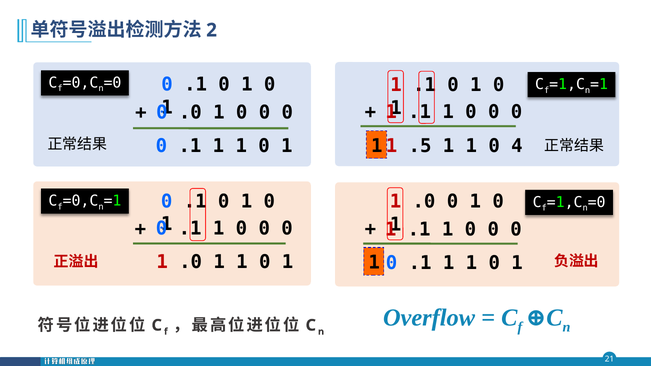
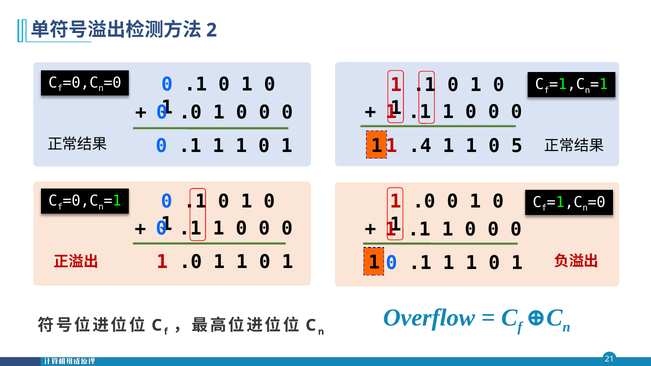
.5: .5 -> .4 (420, 146)
4: 4 -> 5 (517, 146)
